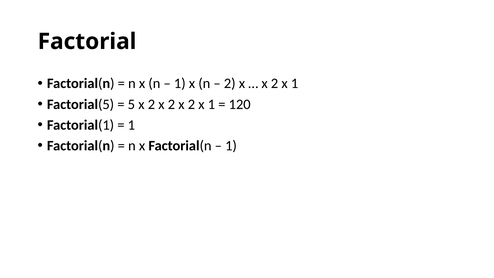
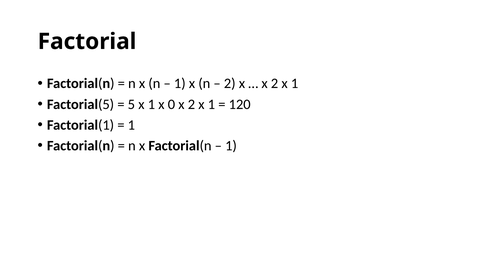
5 x 2: 2 -> 1 (151, 104)
2: 2 -> 0 (171, 104)
